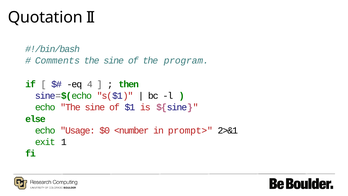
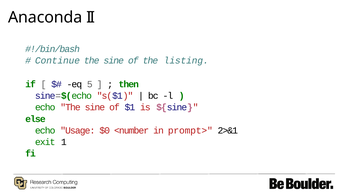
Quotation: Quotation -> Anaconda (45, 17)
Comments: Comments -> Continue (57, 61)
program: program -> listing (186, 61)
4: 4 -> 5 (90, 84)
